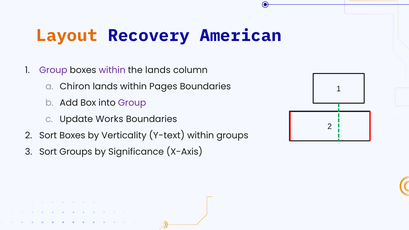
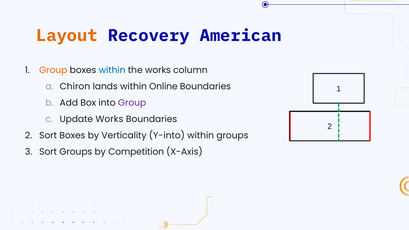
Group colour: purple -> orange (53, 70)
within colour: purple -> blue (112, 70)
the lands: lands -> works (158, 70)
Pages: Pages -> Online (163, 87)
Y-text: Y-text -> Y-into (167, 136)
Significance: Significance -> Competition (136, 152)
